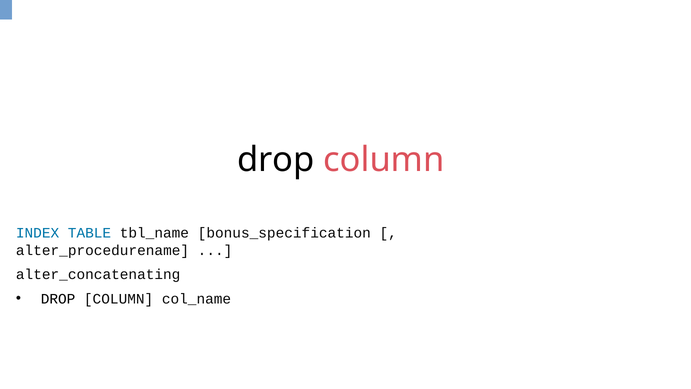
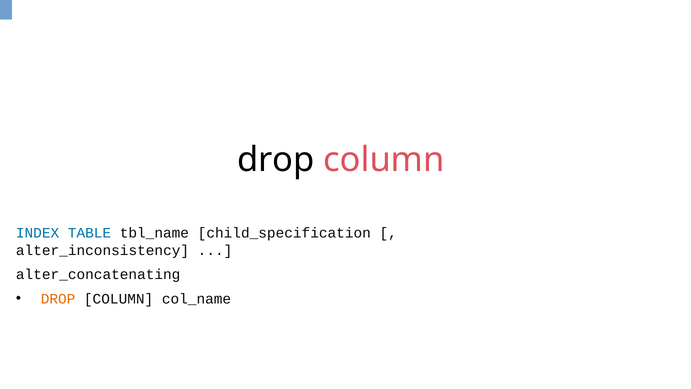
bonus_specification: bonus_specification -> child_specification (284, 233)
alter_procedurename: alter_procedurename -> alter_inconsistency (103, 250)
DROP colour: black -> orange (58, 299)
